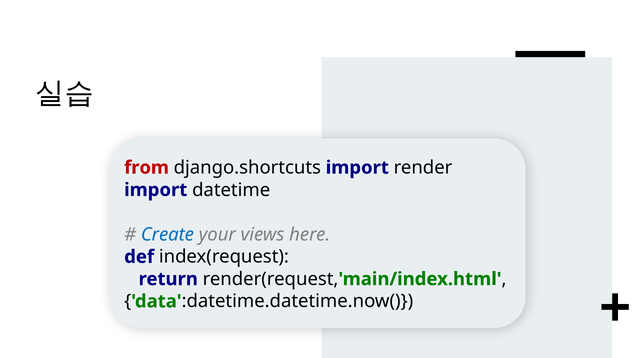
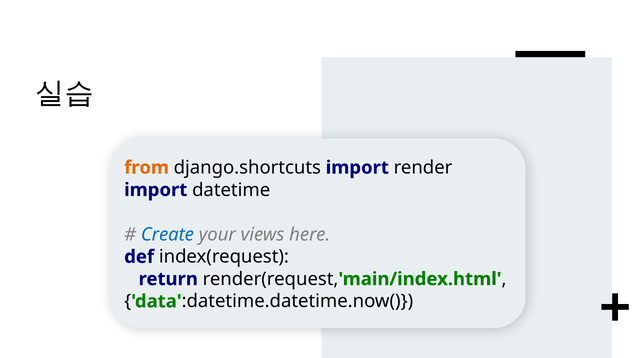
from colour: red -> orange (147, 167)
